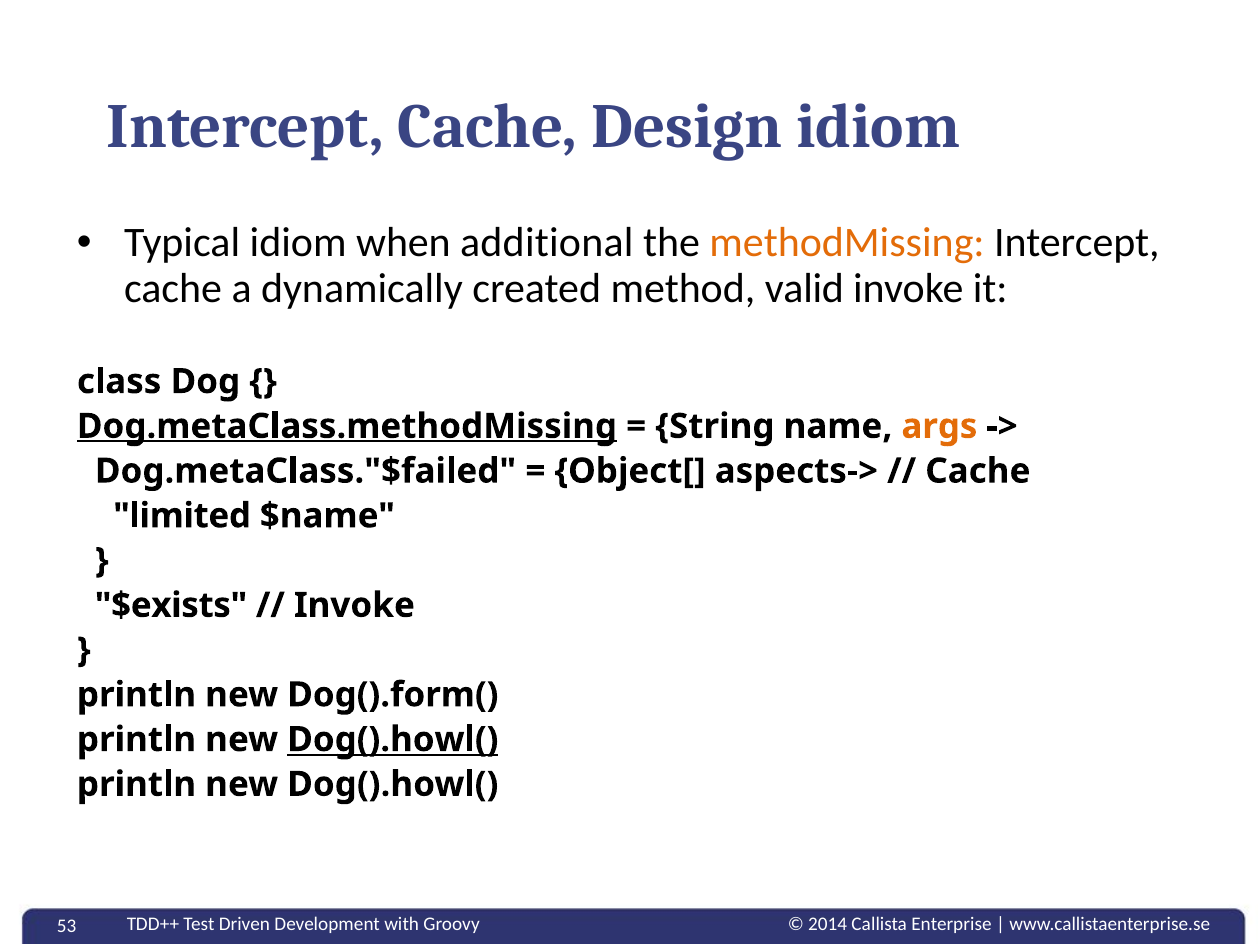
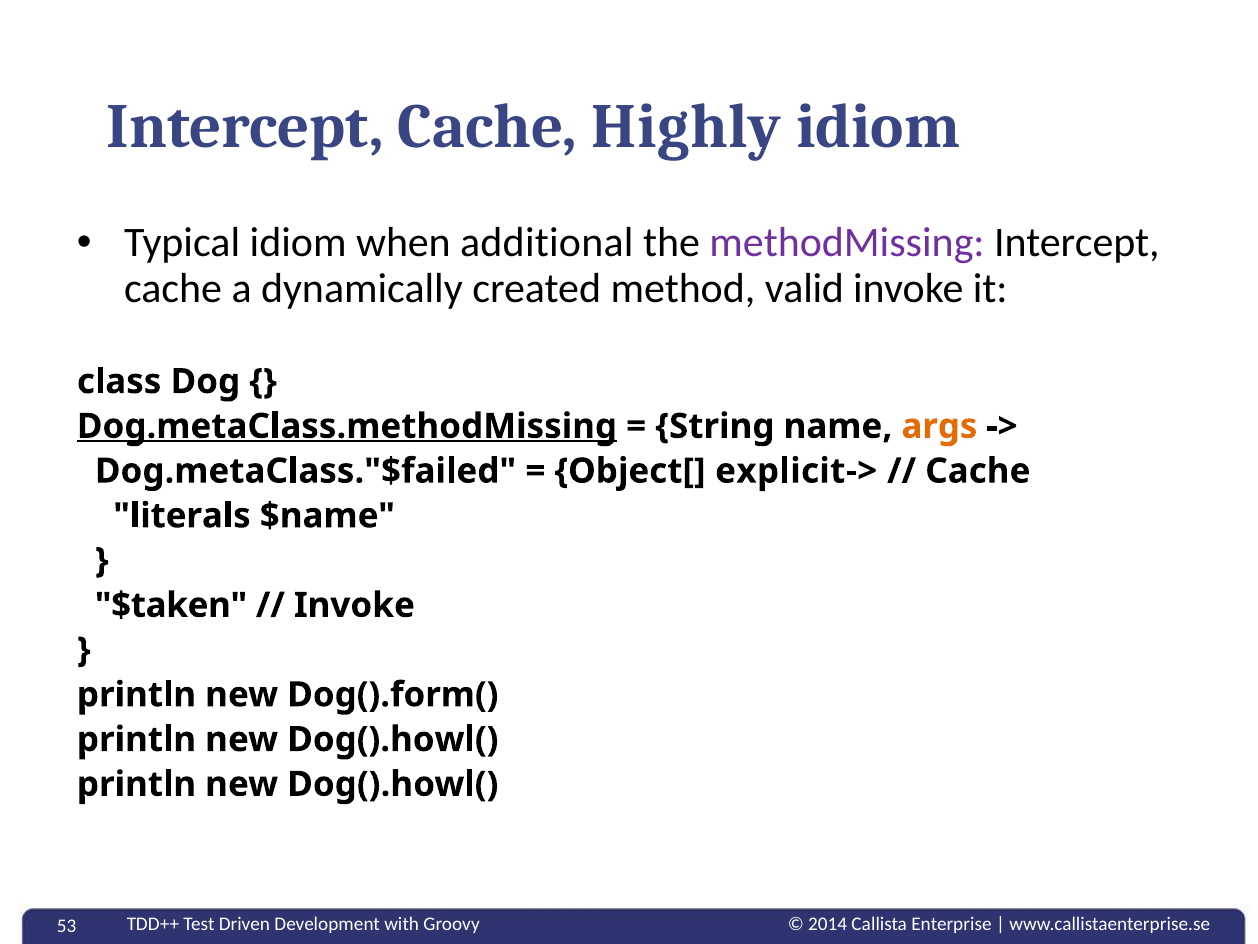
Design: Design -> Highly (687, 127)
methodMissing colour: orange -> purple (847, 243)
aspects->: aspects-> -> explicit-> (796, 471)
limited: limited -> literals (182, 516)
$exists: $exists -> $taken (171, 605)
Dog().howl( underline: present -> none (393, 739)
